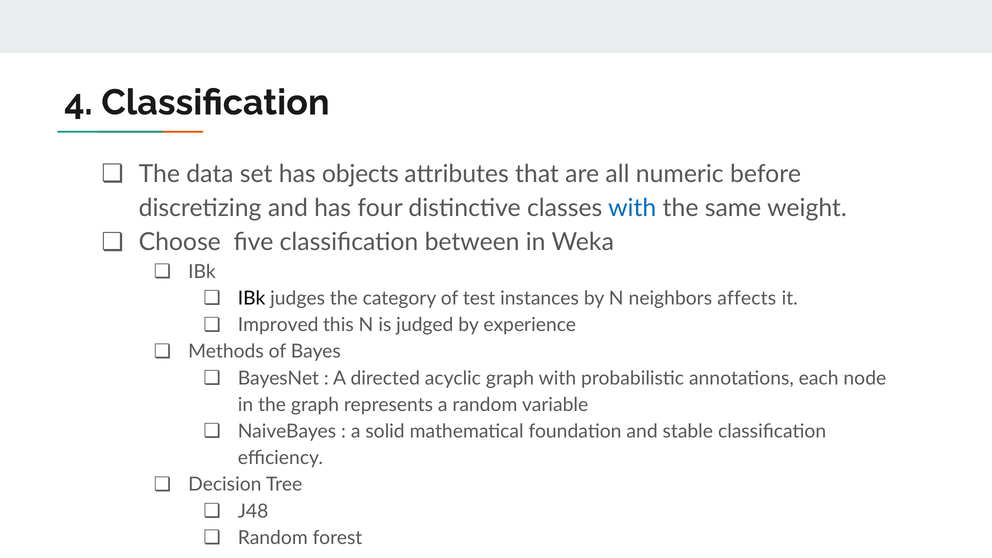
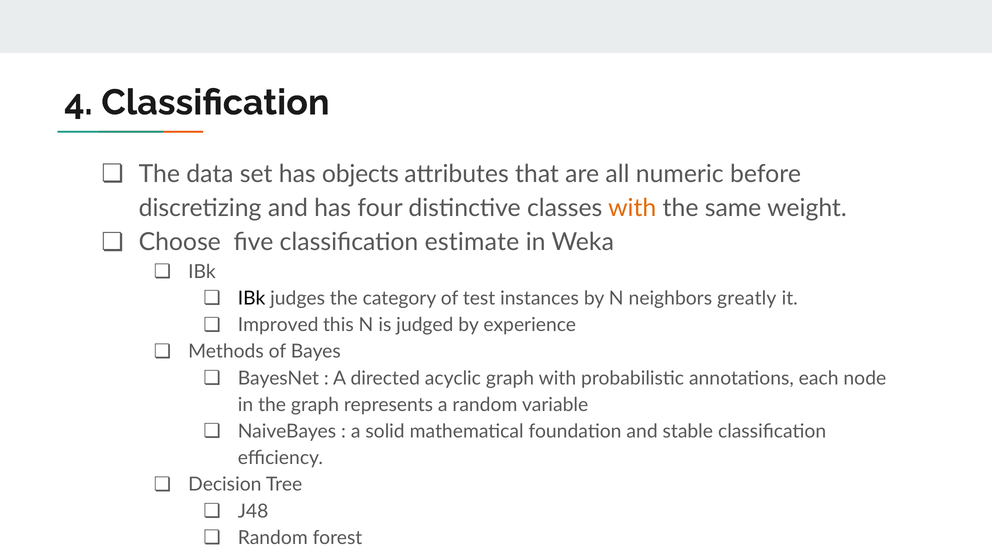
with colour: blue -> orange (632, 208)
between: between -> estimate (472, 242)
affects: affects -> greatly (747, 298)
